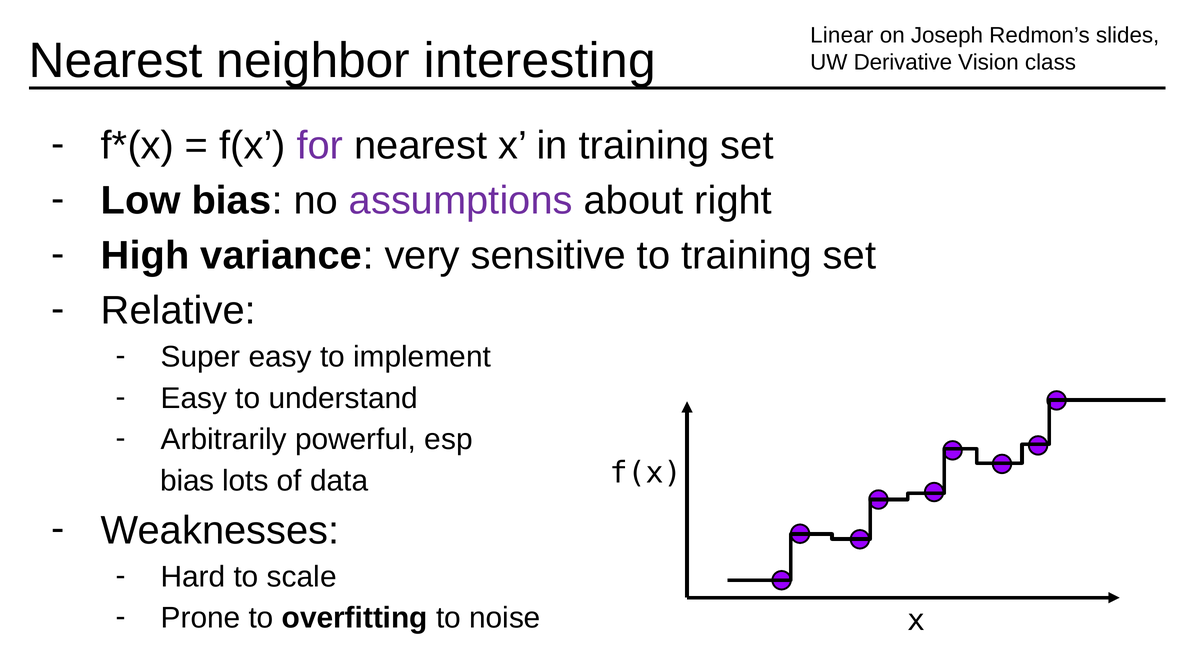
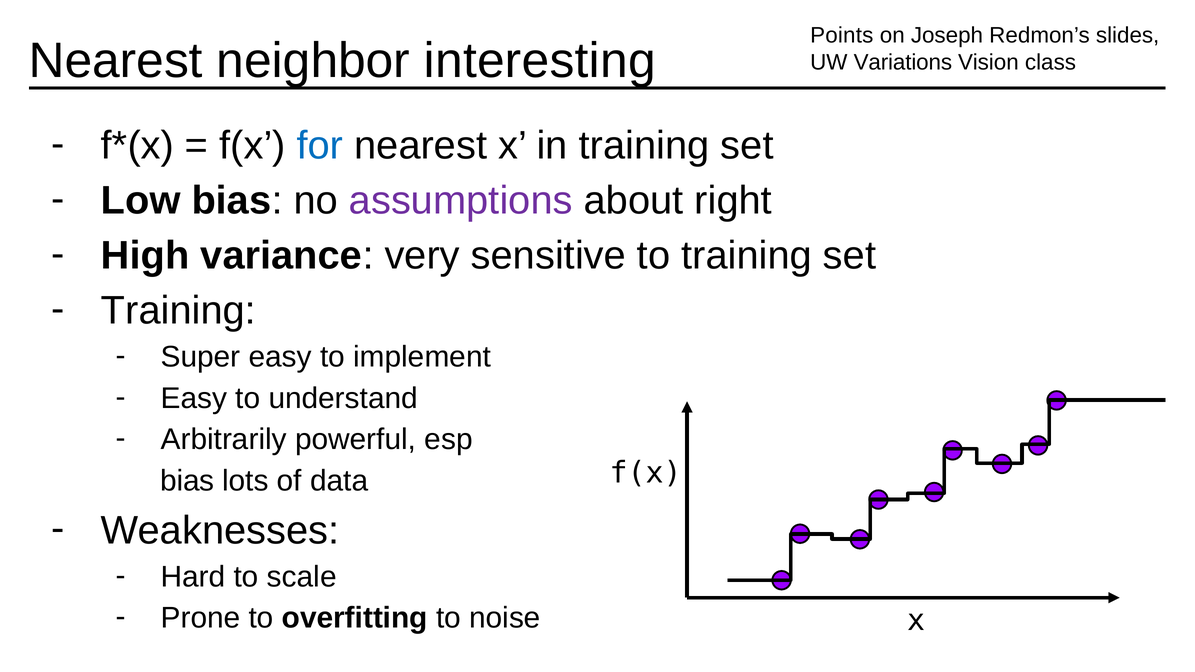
Linear: Linear -> Points (842, 35)
Derivative: Derivative -> Variations (903, 62)
for colour: purple -> blue (320, 146)
Relative: Relative -> Training (178, 311)
